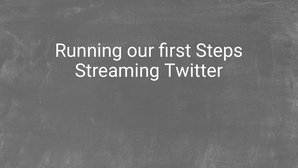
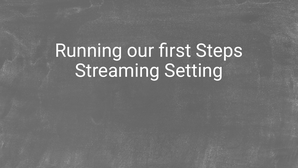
Twitter: Twitter -> Setting (194, 71)
